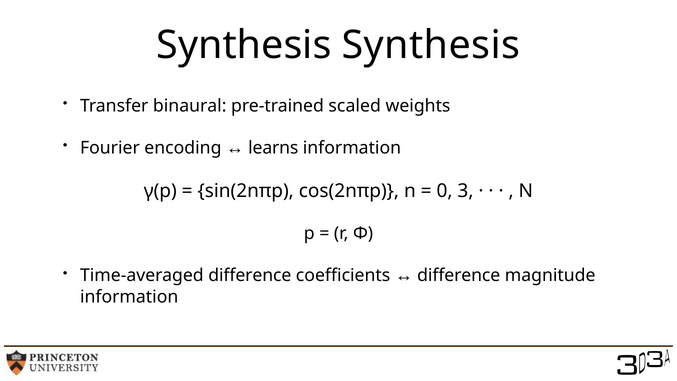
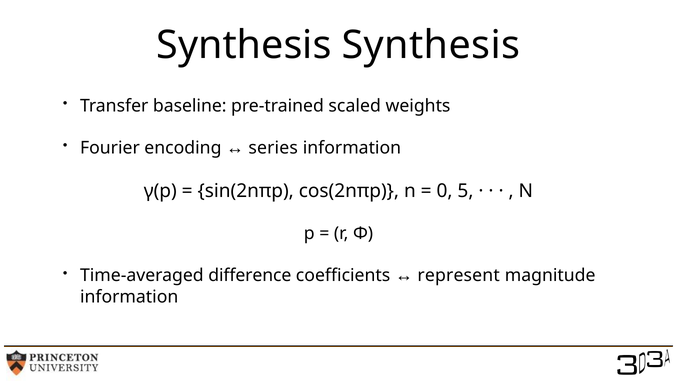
binaural: binaural -> baseline (190, 106)
learns: learns -> series (273, 148)
3: 3 -> 5 (465, 191)
difference: difference -> represent (459, 275)
